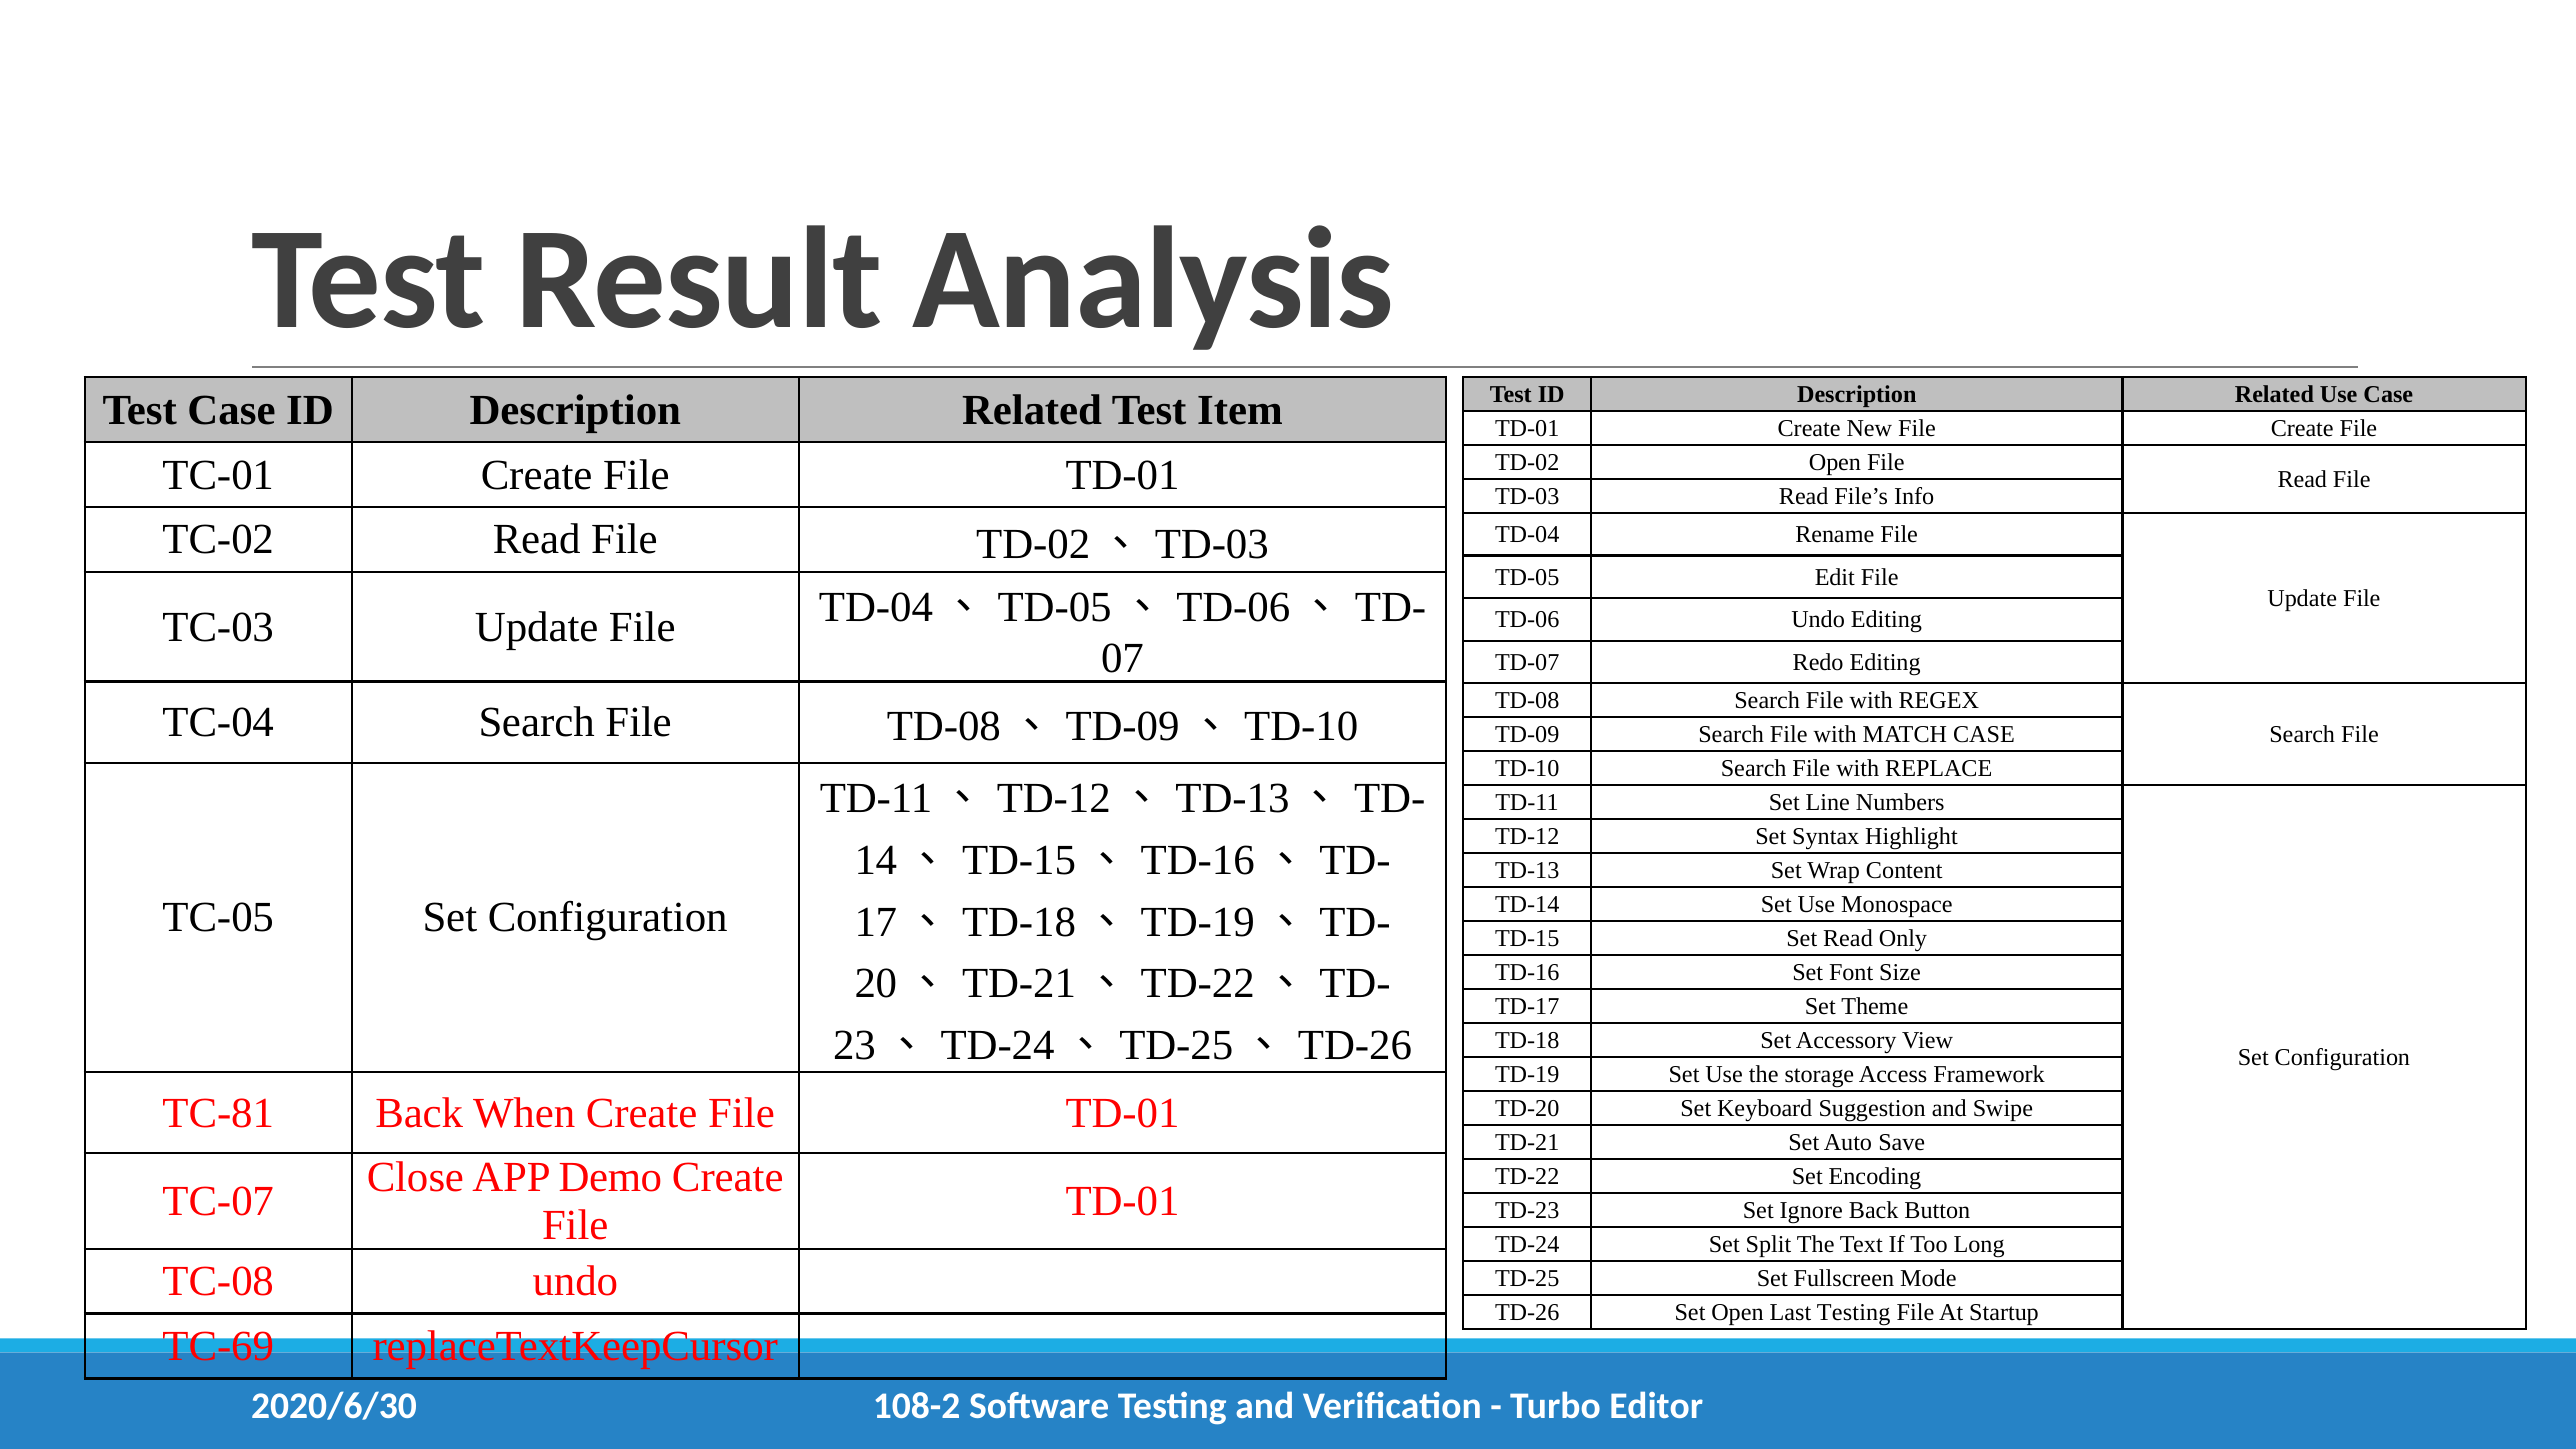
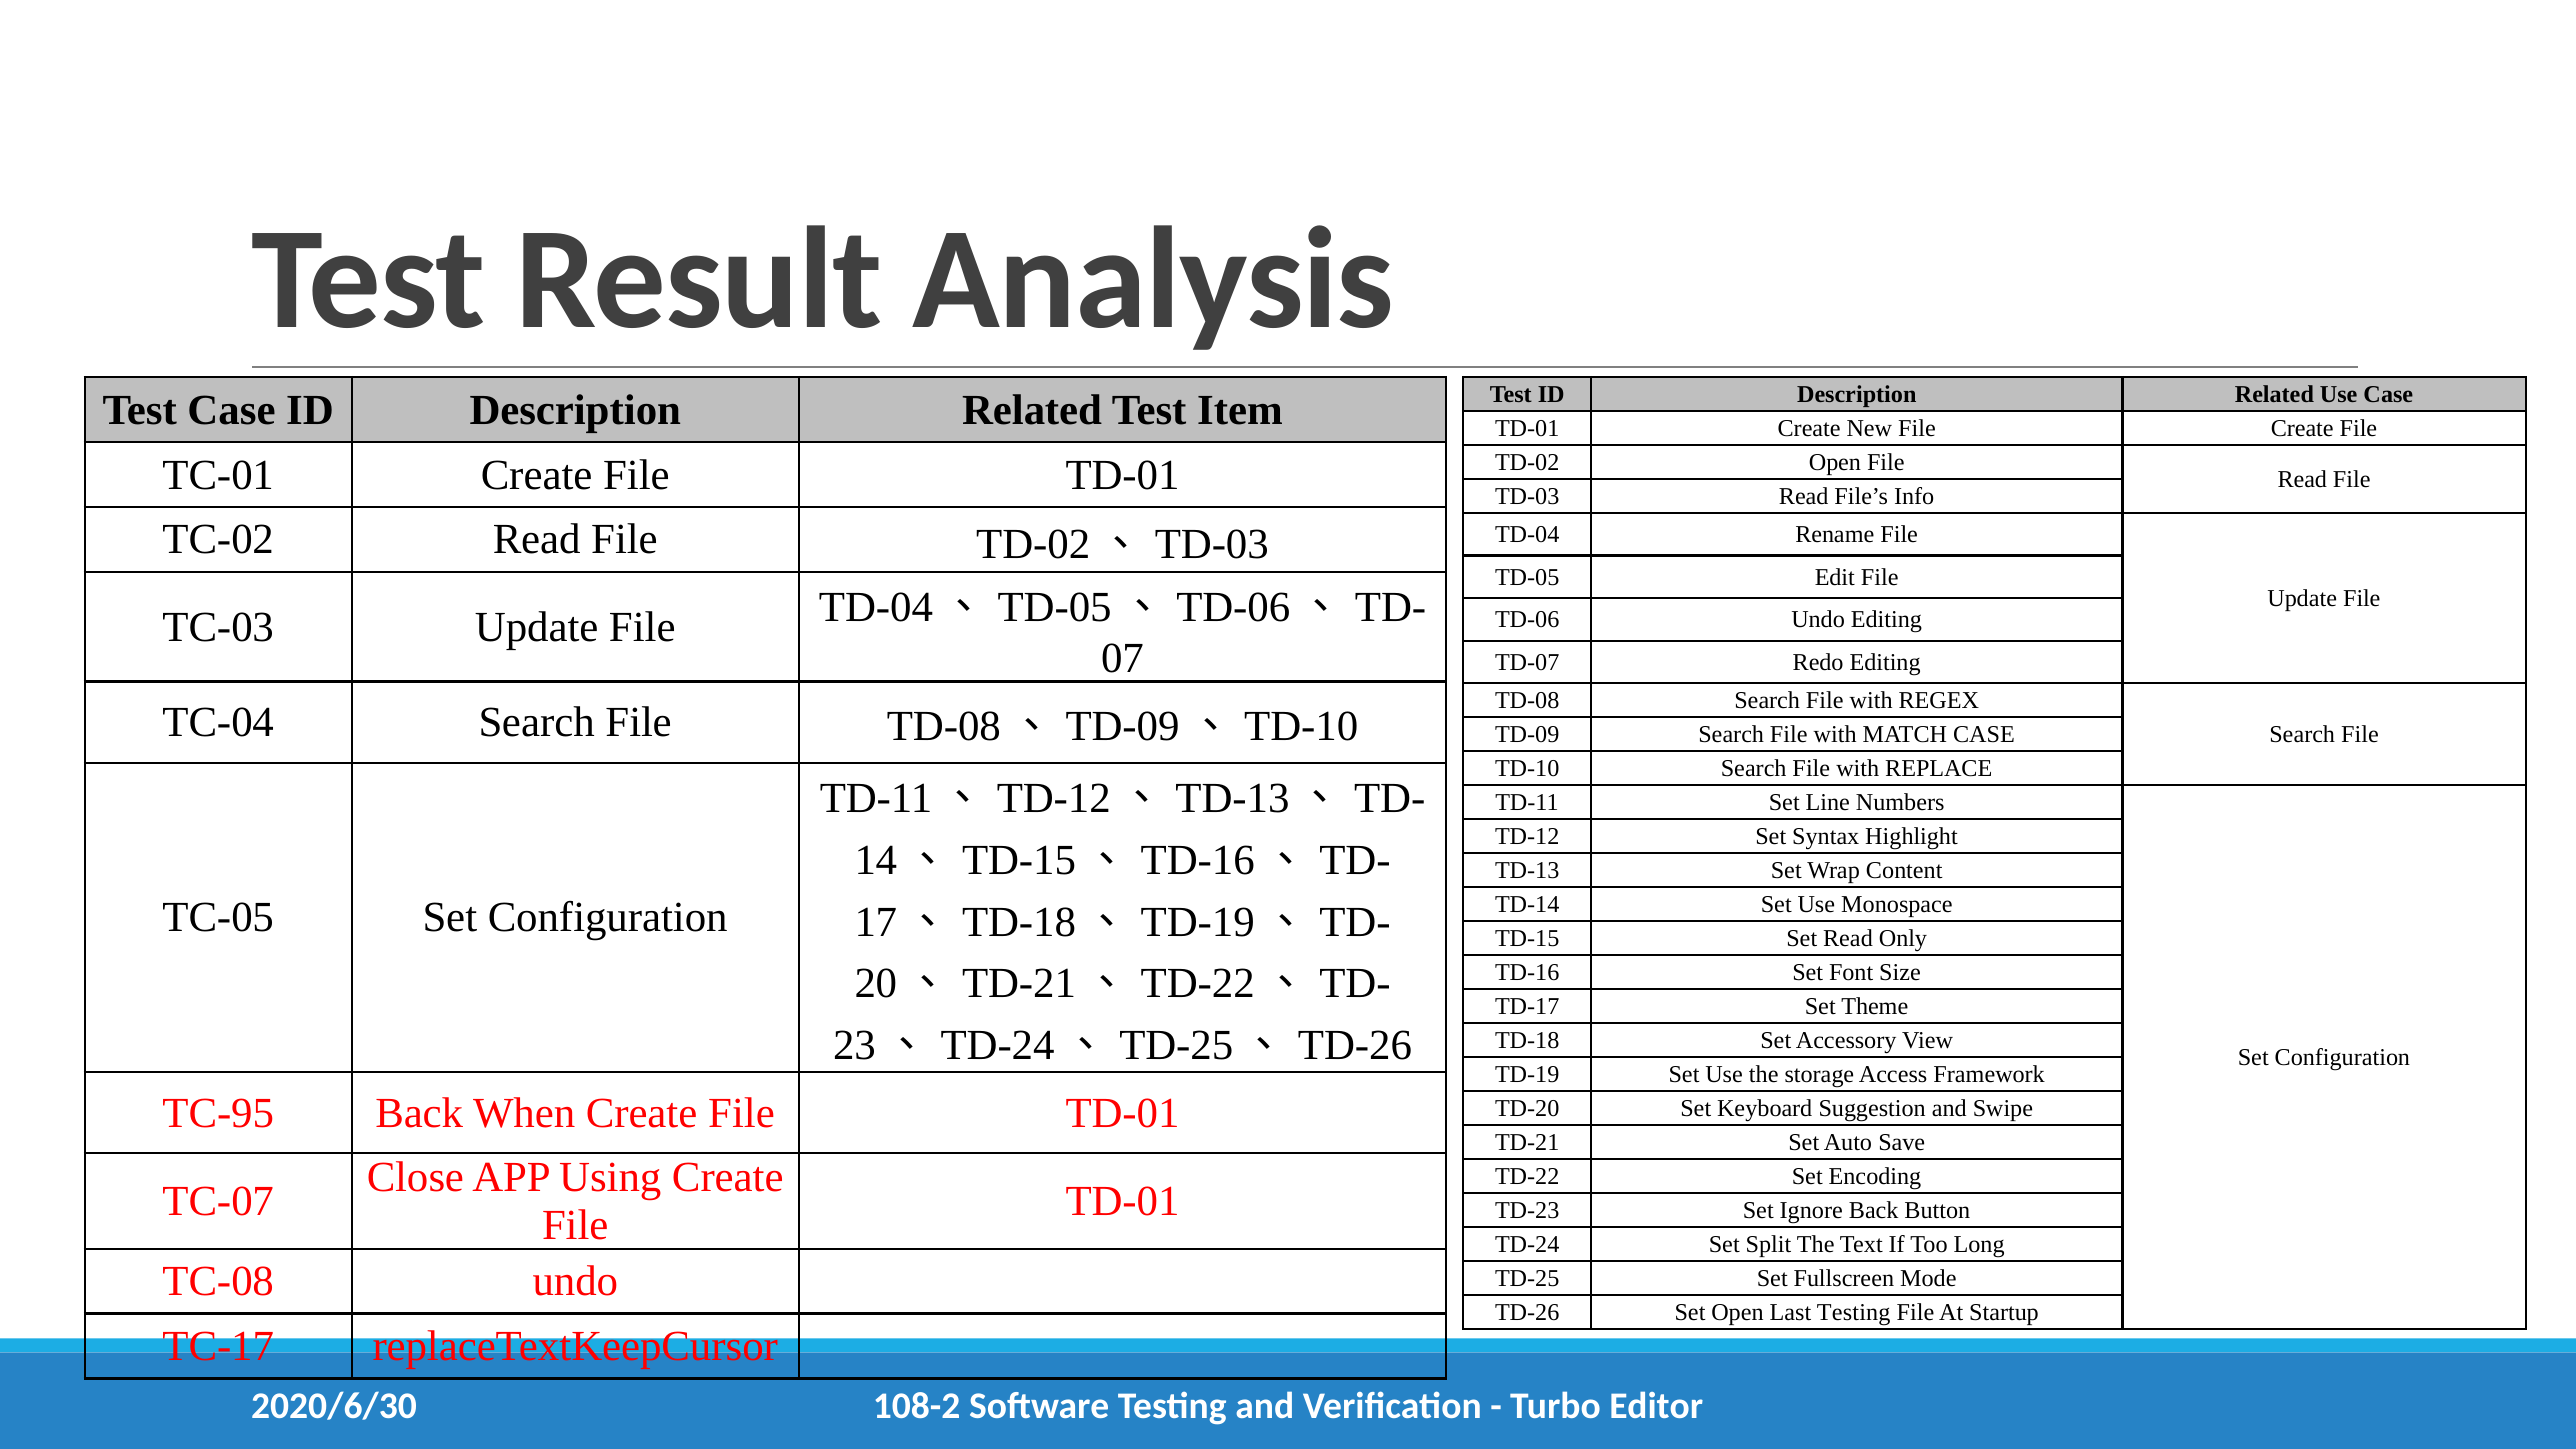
TC-81: TC-81 -> TC-95 (218, 1113)
Demo: Demo -> Using (610, 1177)
TC-69: TC-69 -> TC-17 (218, 1346)
